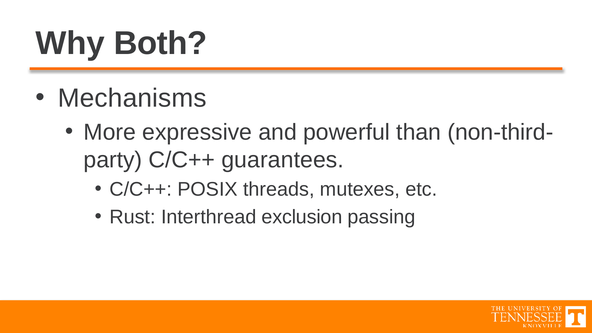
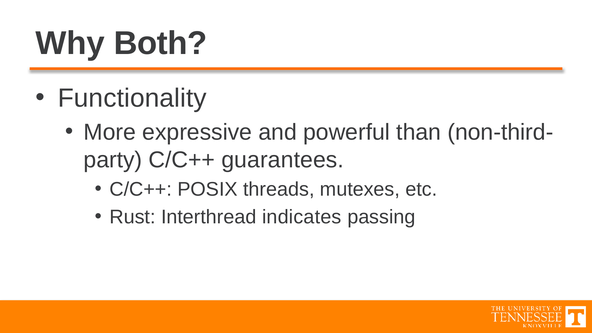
Mechanisms: Mechanisms -> Functionality (132, 98)
exclusion: exclusion -> indicates (302, 217)
